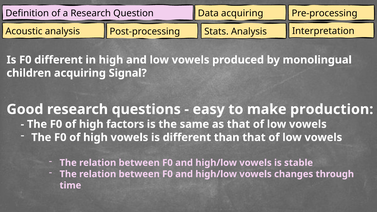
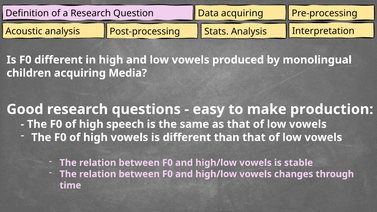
Signal: Signal -> Media (128, 73)
factors: factors -> speech (125, 124)
